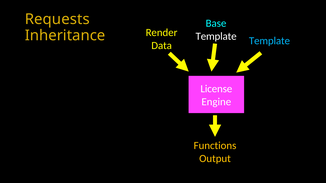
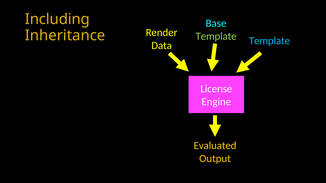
Requests: Requests -> Including (57, 19)
Template colour: white -> light green (216, 36)
Functions: Functions -> Evaluated (215, 146)
